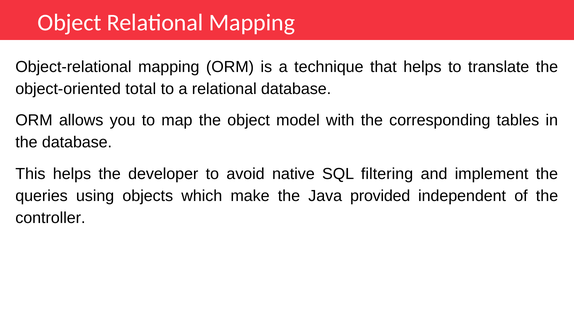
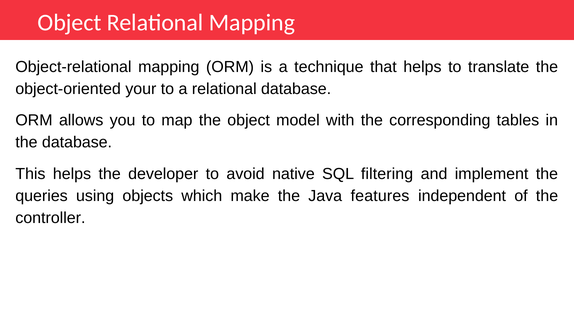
total: total -> your (141, 89)
provided: provided -> features (380, 196)
